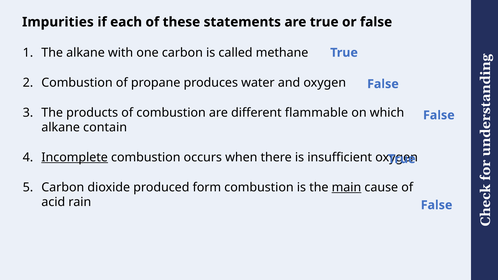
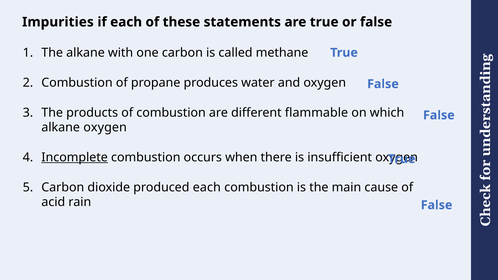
alkane contain: contain -> oxygen (105, 128)
produced form: form -> each (207, 187)
main underline: present -> none (346, 187)
